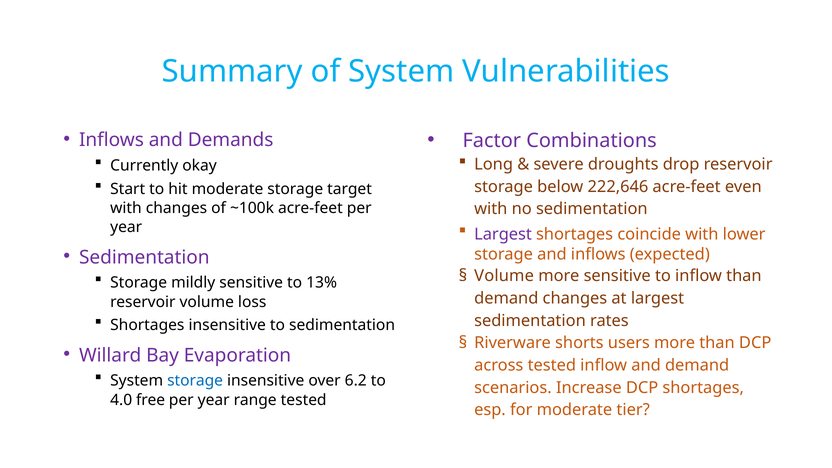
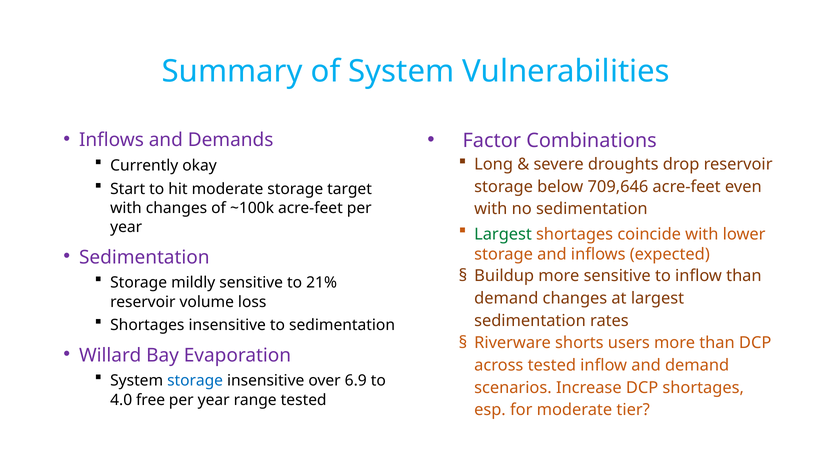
222,646: 222,646 -> 709,646 (618, 187)
Largest colour: purple -> green (503, 234)
Volume: Volume -> Buildup (504, 276)
13%: 13% -> 21% (322, 283)
6.2: 6.2 -> 6.9 (356, 381)
